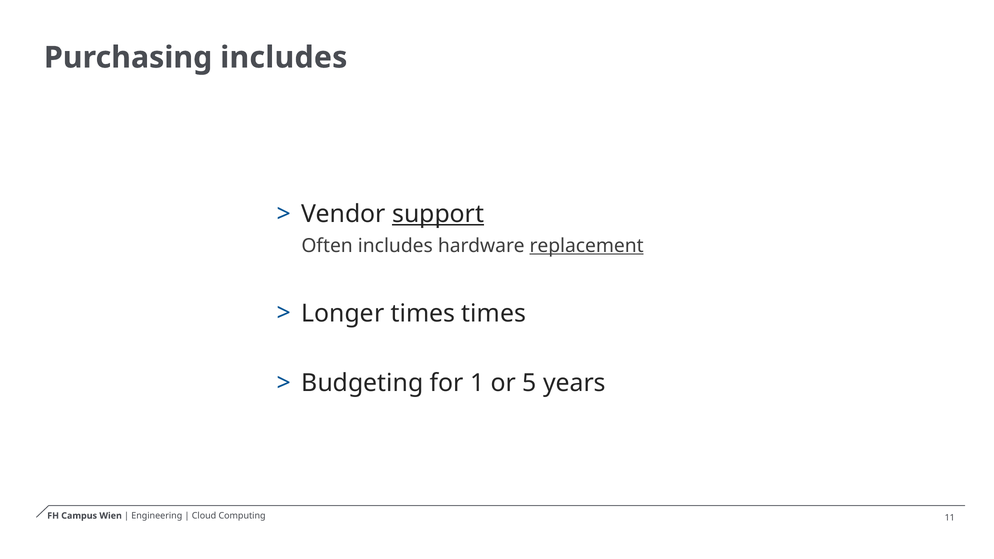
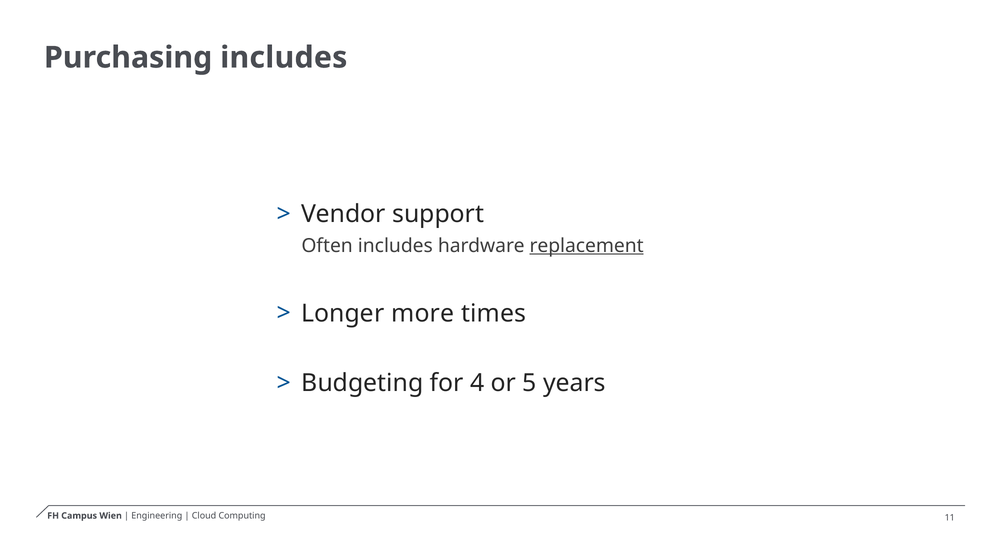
support underline: present -> none (438, 214)
Longer times: times -> more (423, 314)
1: 1 -> 4 (477, 383)
